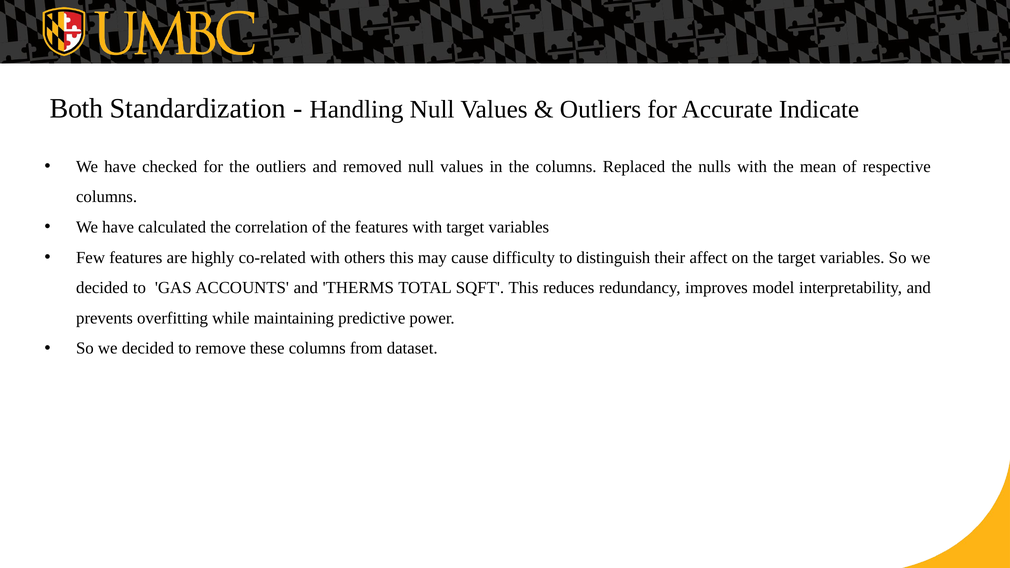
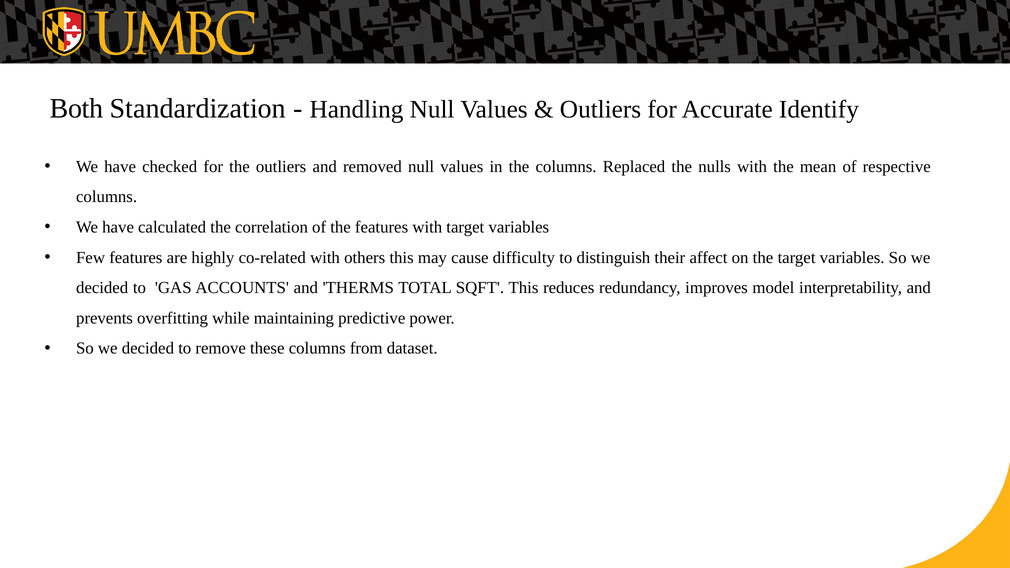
Indicate: Indicate -> Identify (819, 109)
